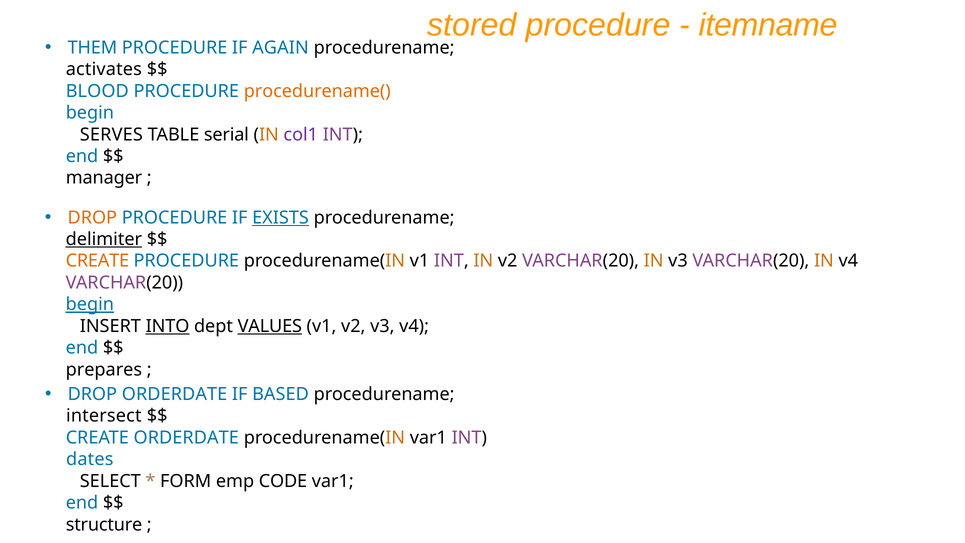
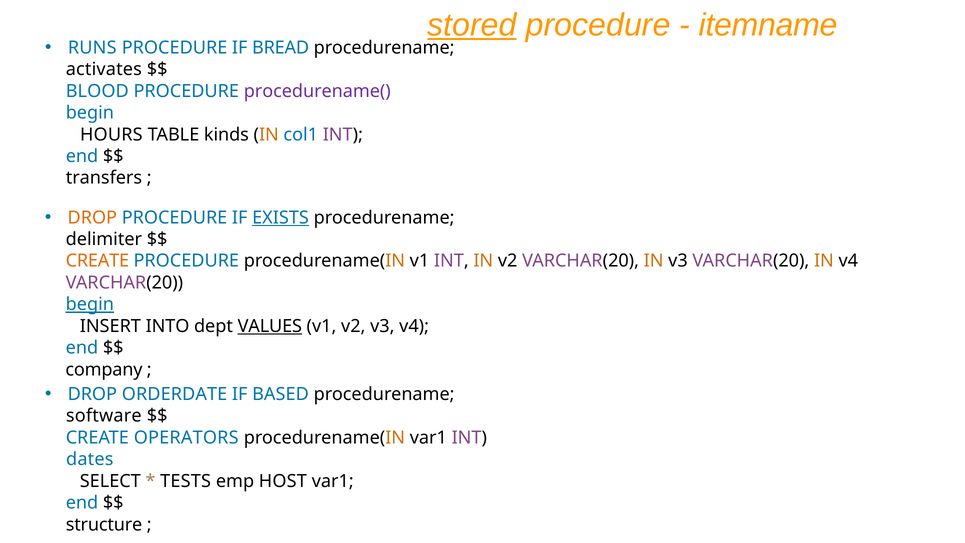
stored underline: none -> present (472, 25)
THEM: THEM -> RUNS (92, 48)
AGAIN: AGAIN -> BREAD (281, 48)
procedurename( colour: orange -> purple (317, 91)
SERVES: SERVES -> HOURS (111, 135)
serial: serial -> kinds (226, 135)
col1 colour: purple -> blue (301, 135)
manager: manager -> transfers (104, 178)
delimiter underline: present -> none (104, 239)
INTO underline: present -> none (168, 326)
prepares: prepares -> company (104, 369)
intersect: intersect -> software (104, 416)
CREATE ORDERDATE: ORDERDATE -> OPERATORS (186, 438)
FORM: FORM -> TESTS (186, 481)
CODE: CODE -> HOST (283, 481)
